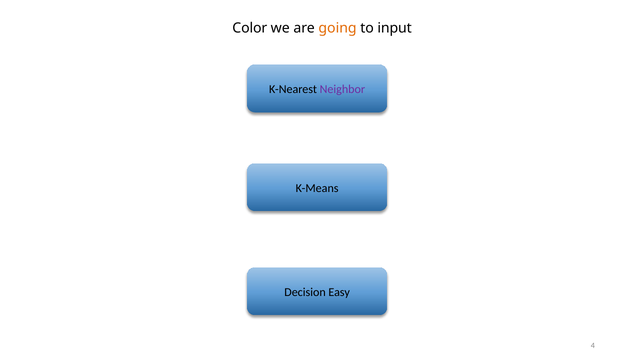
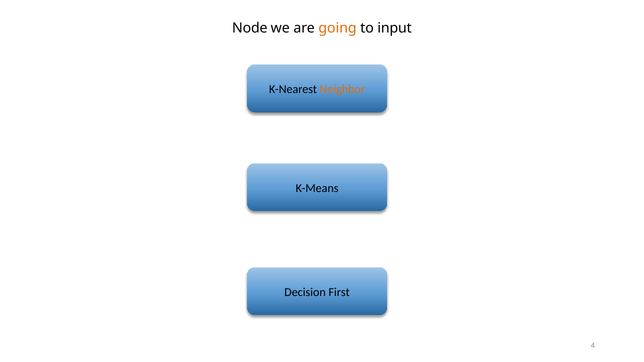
Color: Color -> Node (250, 28)
Neighbor colour: purple -> orange (342, 89)
Easy: Easy -> First (339, 292)
